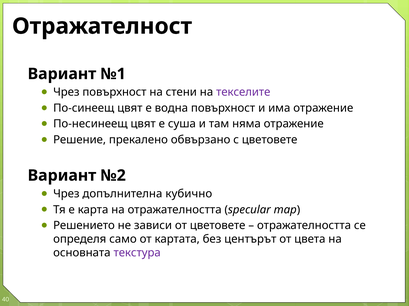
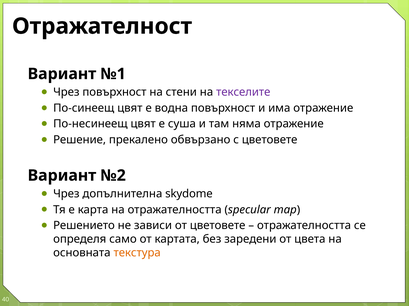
кубично: кубично -> skydome (189, 194)
центърът: центърът -> заредени (250, 240)
текстура colour: purple -> orange (137, 253)
